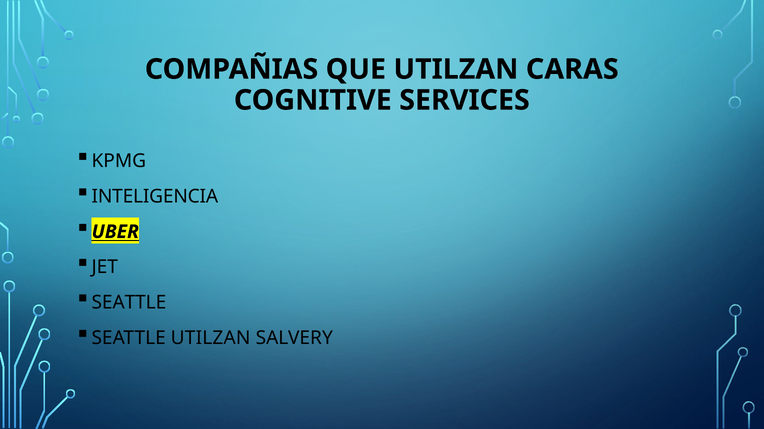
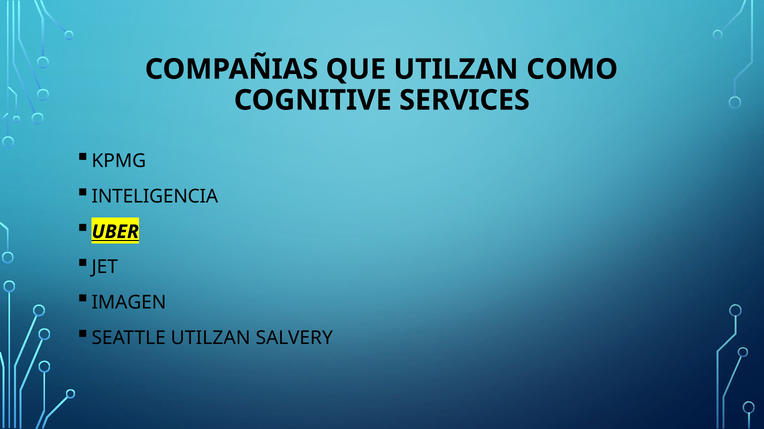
CARAS: CARAS -> COMO (572, 69)
SEATTLE: SEATTLE -> IMAGEN (129, 303)
